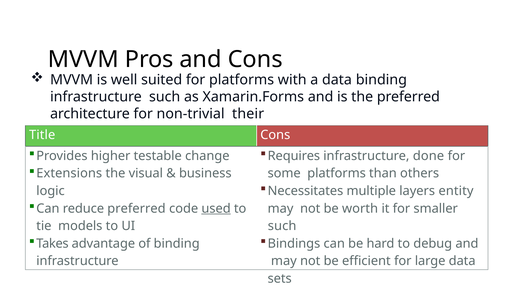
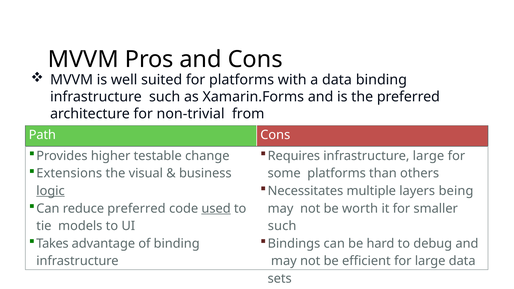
their: their -> from (248, 114)
Title: Title -> Path (42, 135)
infrastructure done: done -> large (428, 156)
entity: entity -> being (456, 191)
logic underline: none -> present (51, 191)
